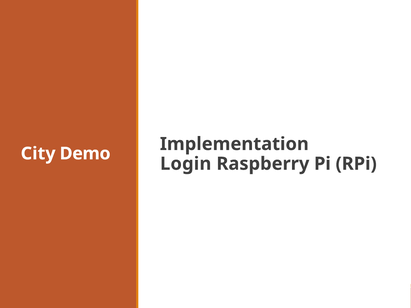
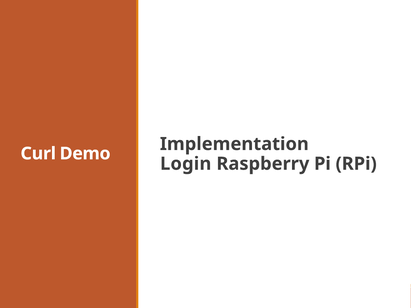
City: City -> Curl (38, 154)
